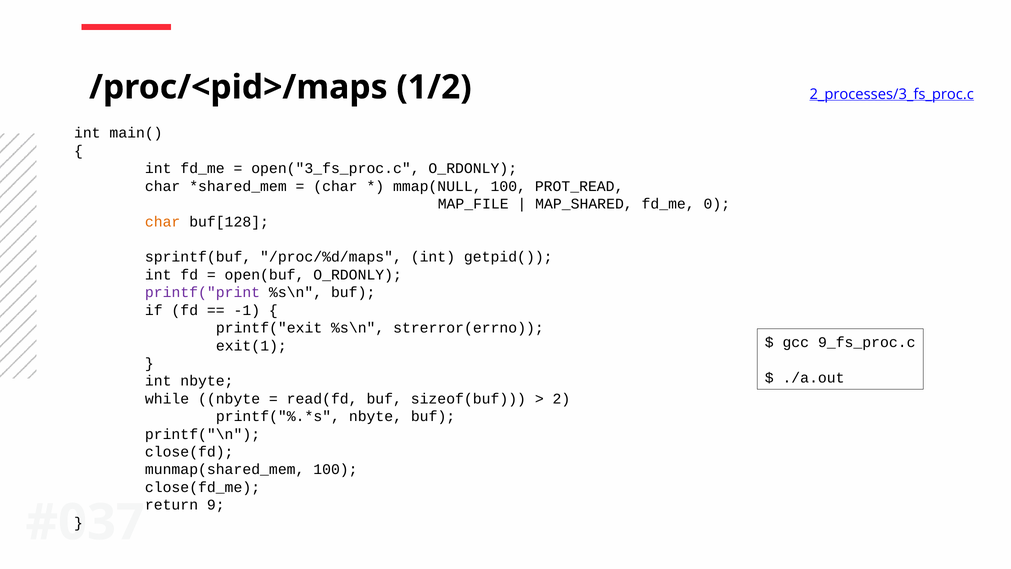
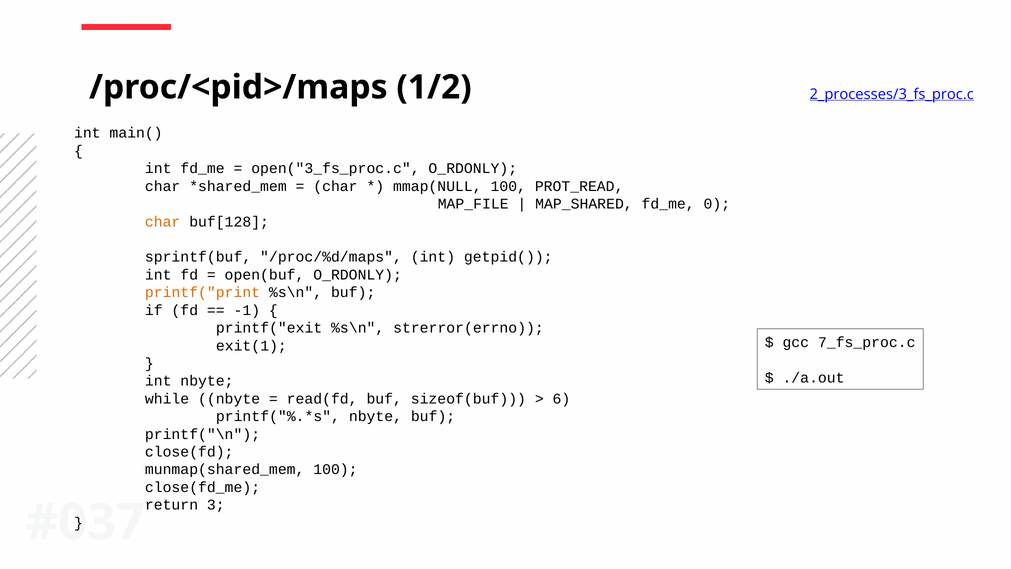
printf("print colour: purple -> orange (203, 292)
9_fs_proc.c: 9_fs_proc.c -> 7_fs_proc.c (867, 342)
2: 2 -> 6 (561, 399)
9: 9 -> 3 (216, 505)
